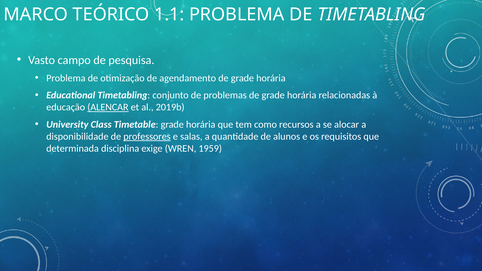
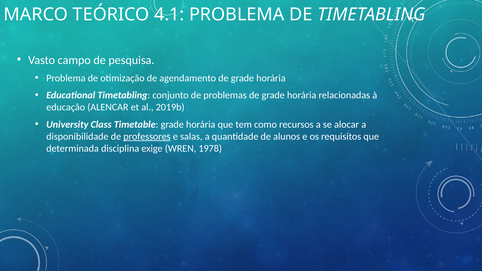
1.1: 1.1 -> 4.1 (169, 15)
ALENCAR underline: present -> none (108, 107)
1959: 1959 -> 1978 (210, 149)
